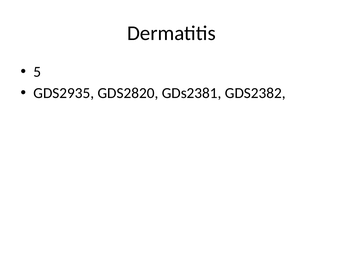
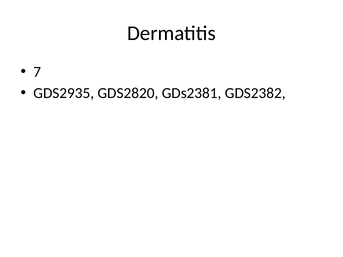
5: 5 -> 7 (37, 72)
